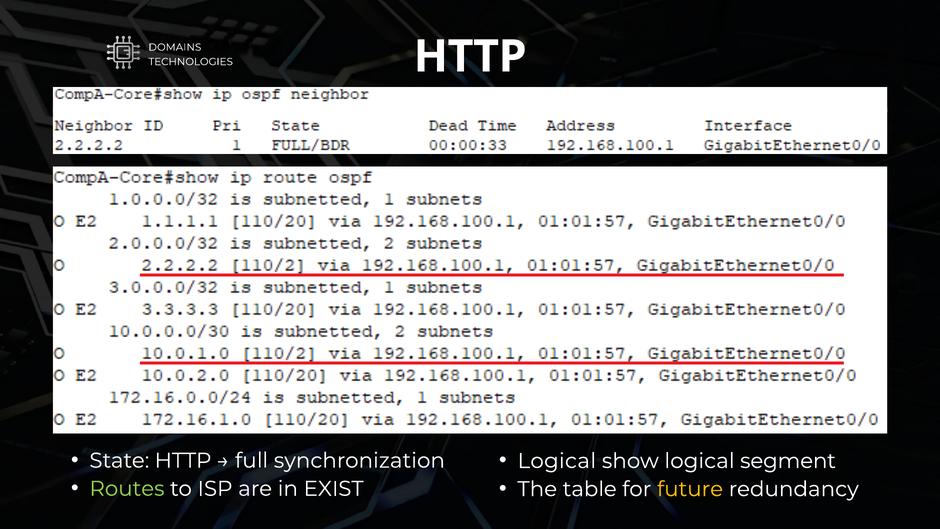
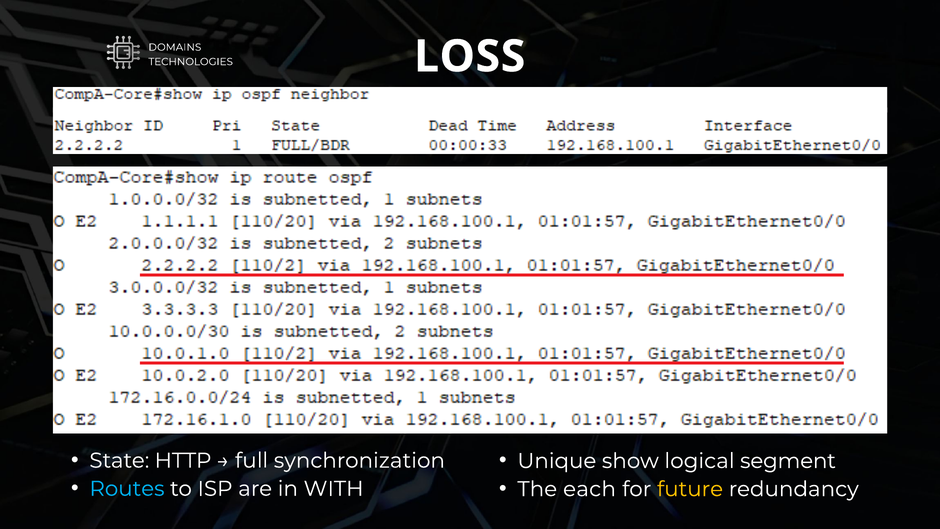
HTTP: HTTP -> LOSS (470, 57)
Logical: Logical -> Unique (557, 461)
Routes colour: light green -> light blue (127, 488)
EXIST: EXIST -> WITH (334, 488)
table: table -> each (590, 489)
